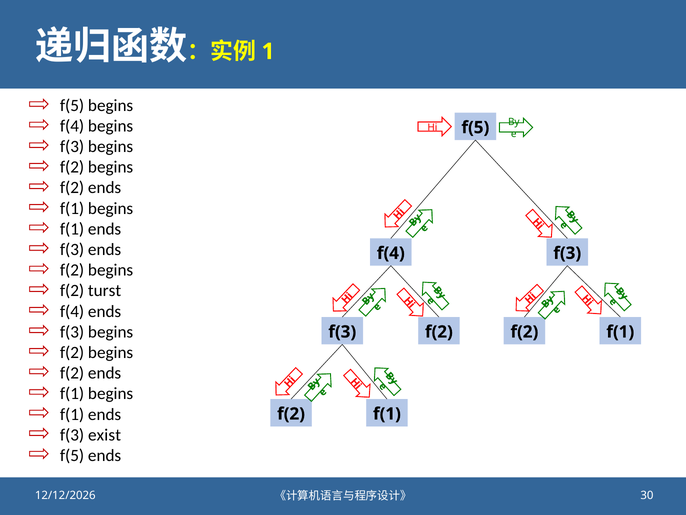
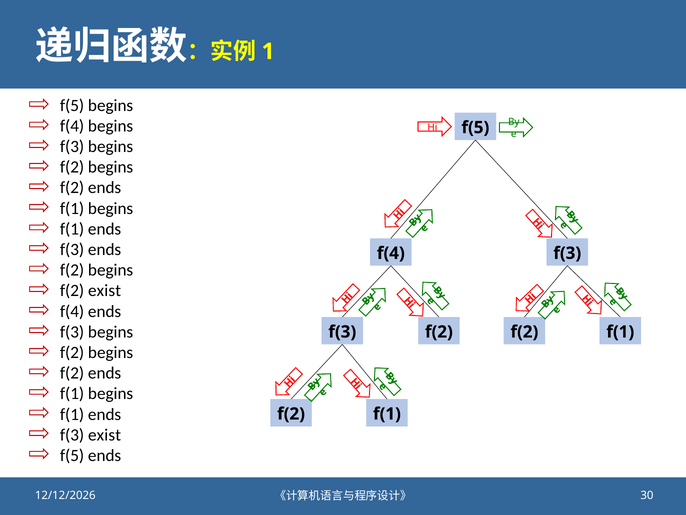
f(2 turst: turst -> exist (105, 290)
